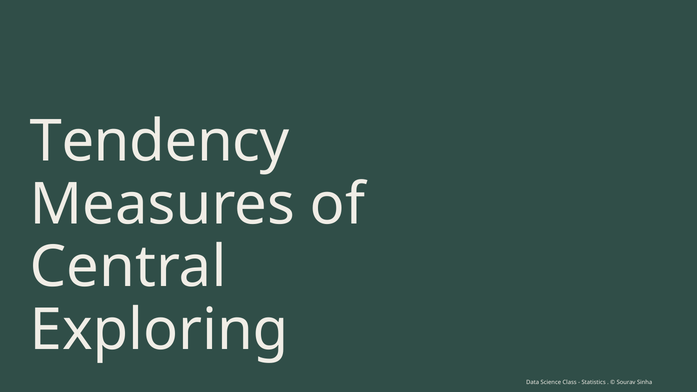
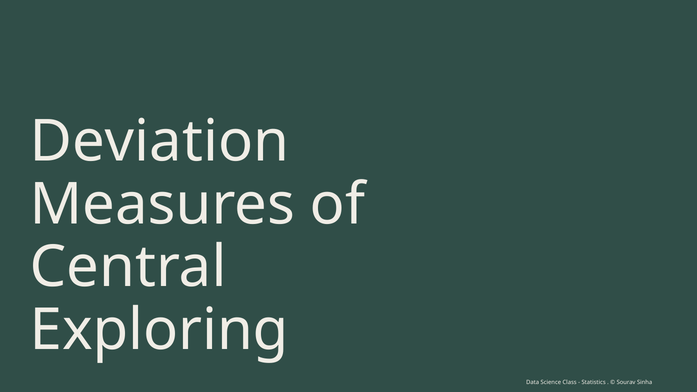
Tendency: Tendency -> Deviation (159, 142)
